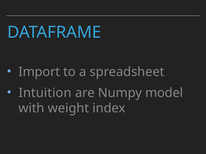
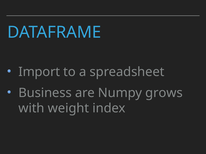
Intuition: Intuition -> Business (45, 93)
model: model -> grows (164, 93)
